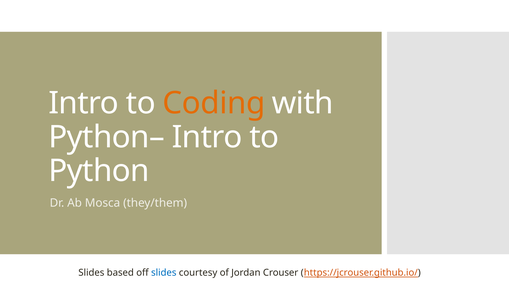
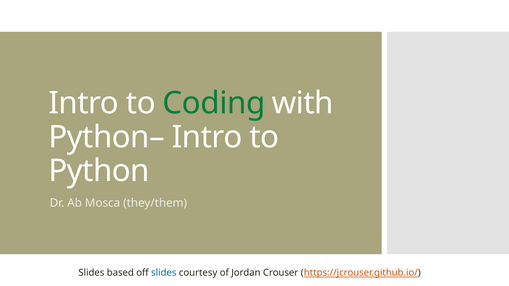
Coding colour: orange -> green (214, 103)
